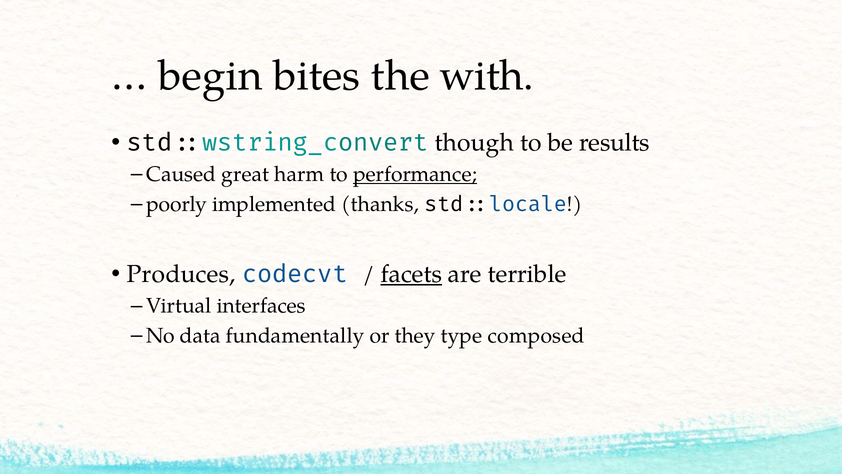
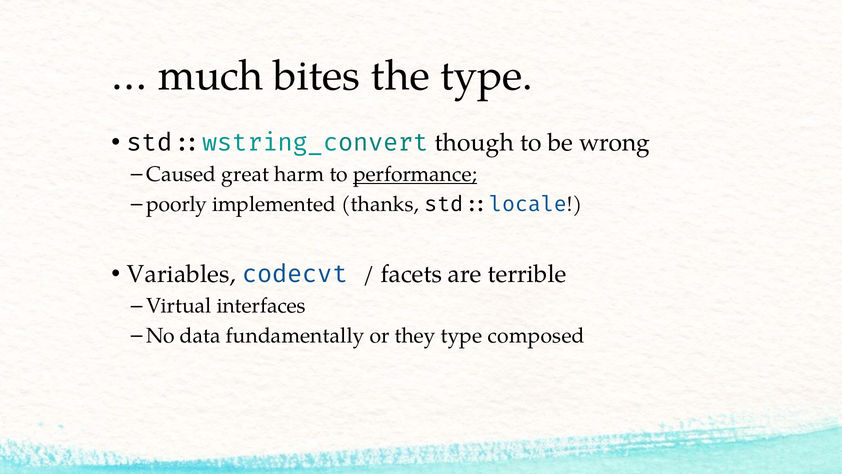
begin: begin -> much (211, 76)
the with: with -> type (487, 76)
results: results -> wrong (614, 143)
Produces: Produces -> Variables (181, 274)
facets underline: present -> none (411, 274)
